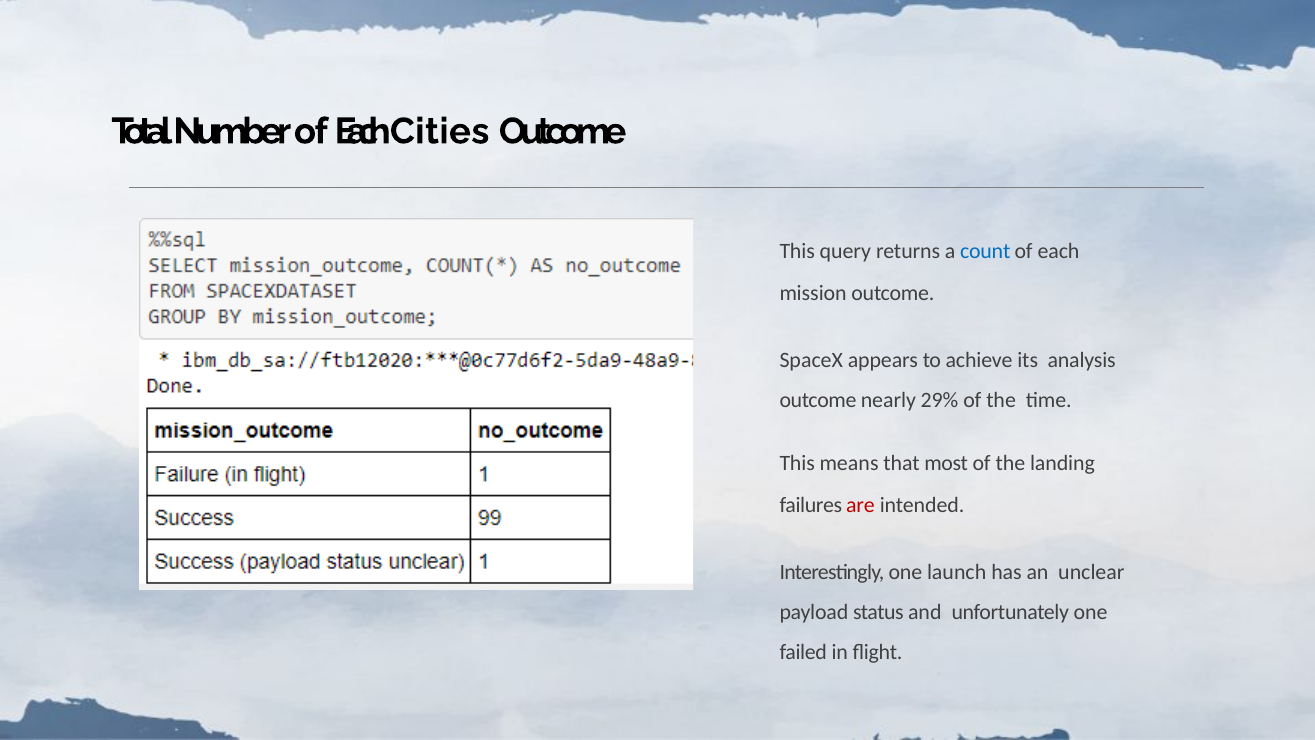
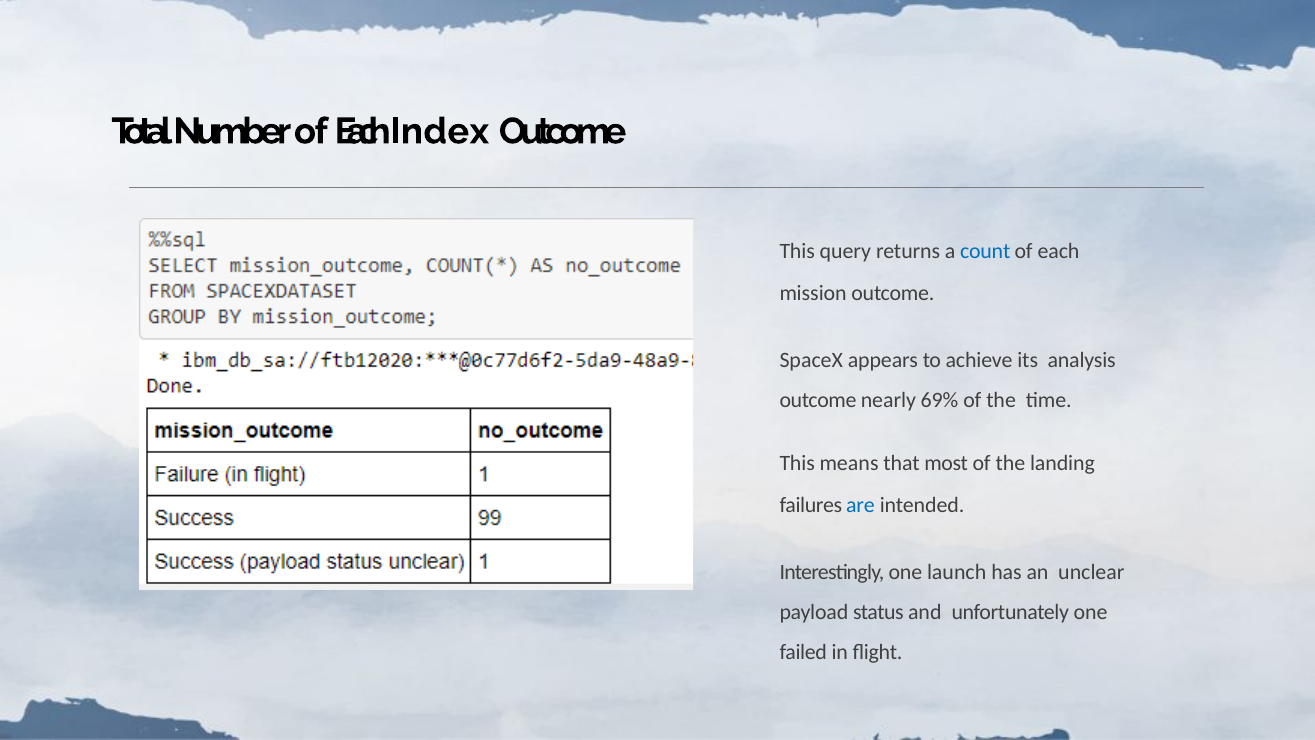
Cities: Cities -> Index (440, 131)
29%: 29% -> 69% (939, 400)
are colour: red -> blue (860, 505)
